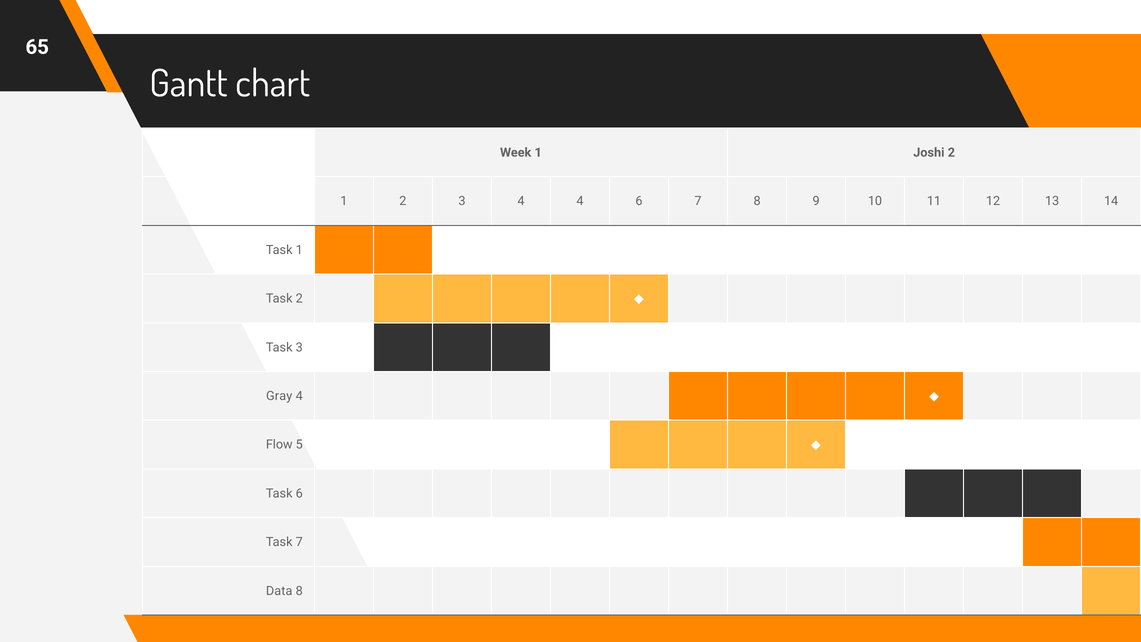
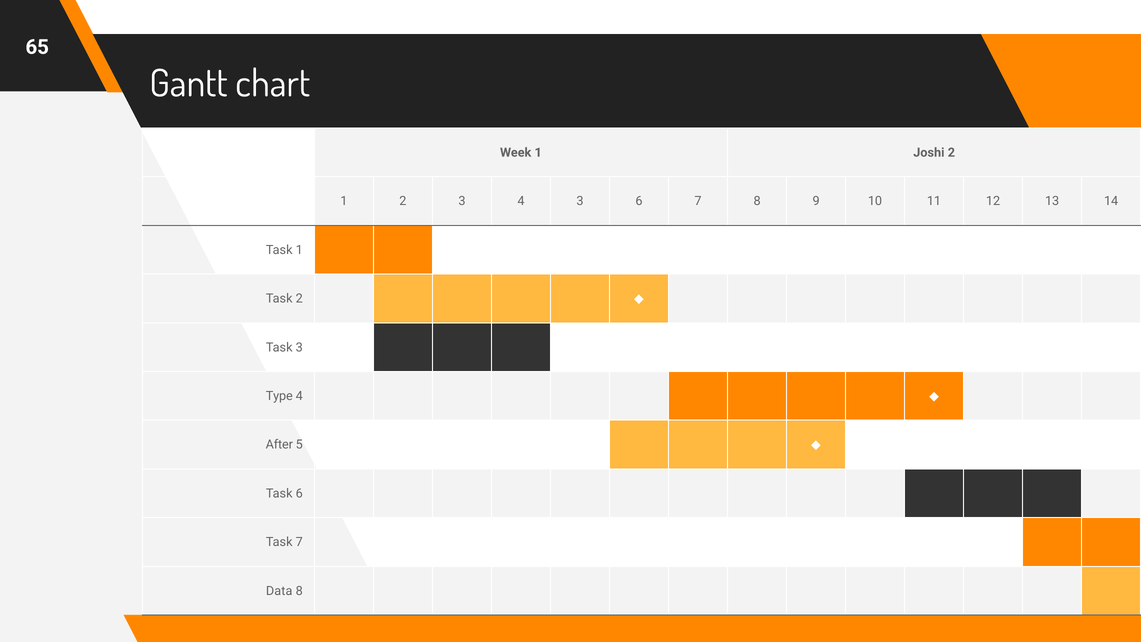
4 4: 4 -> 3 (580, 201)
Gray: Gray -> Type (279, 396)
Flow: Flow -> After (279, 445)
